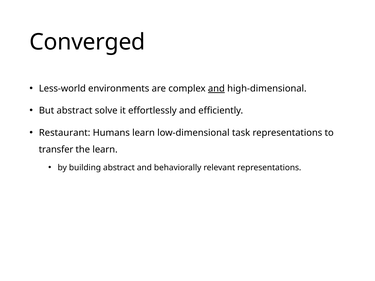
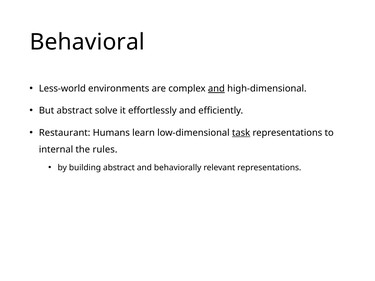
Converged: Converged -> Behavioral (87, 42)
task underline: none -> present (241, 133)
transfer: transfer -> internal (56, 150)
the learn: learn -> rules (105, 150)
